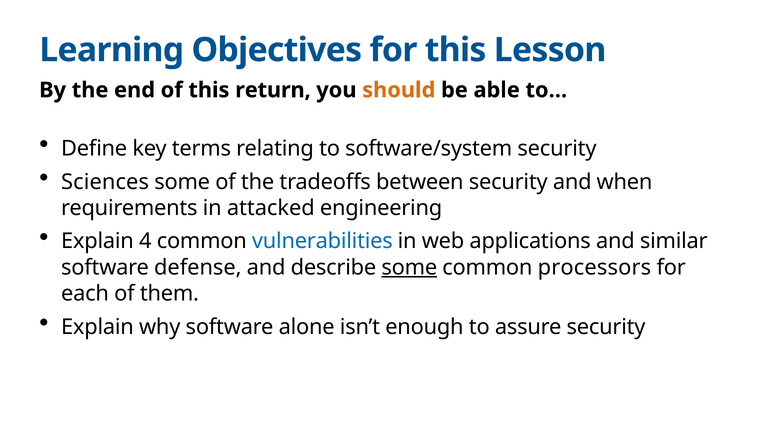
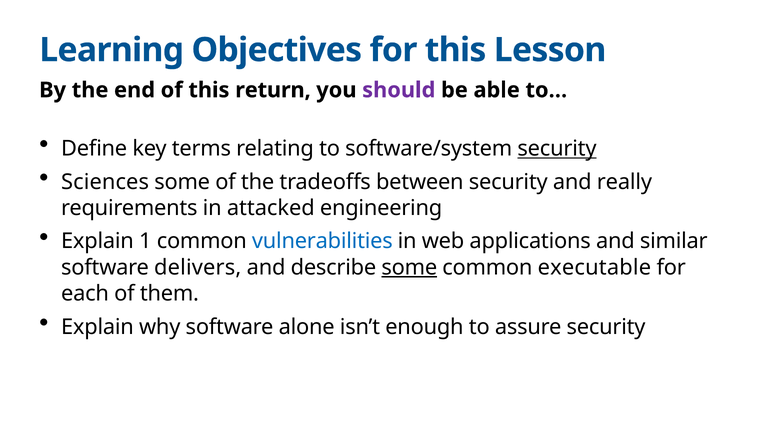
should colour: orange -> purple (399, 90)
security underline: none -> present (557, 149)
when: when -> really (624, 182)
4: 4 -> 1 (145, 242)
defense: defense -> delivers (198, 268)
processors: processors -> executable (594, 268)
